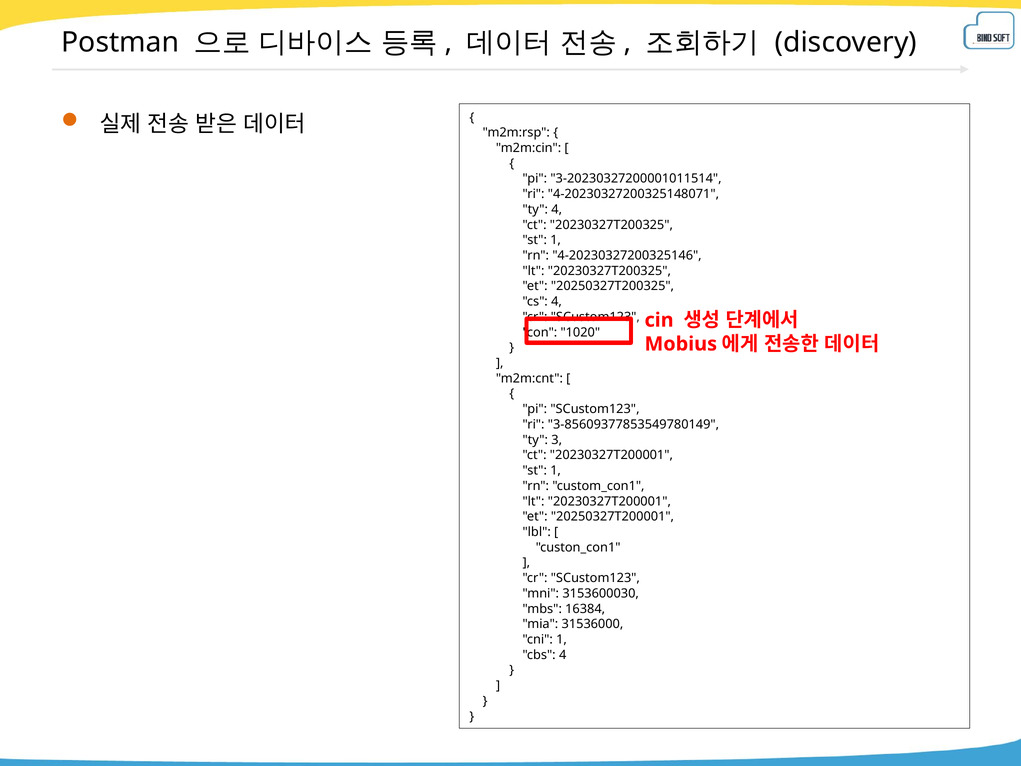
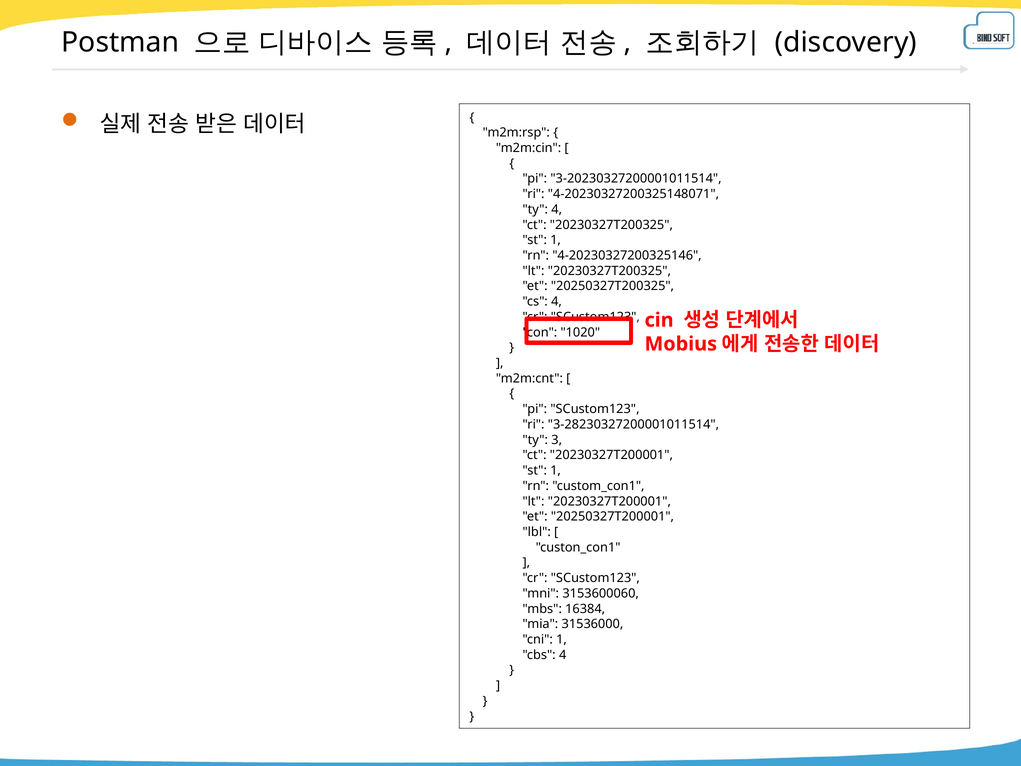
3-85609377853549780149: 3-85609377853549780149 -> 3-28230327200001011514 (633, 424)
3153600030: 3153600030 -> 3153600060 (601, 593)
